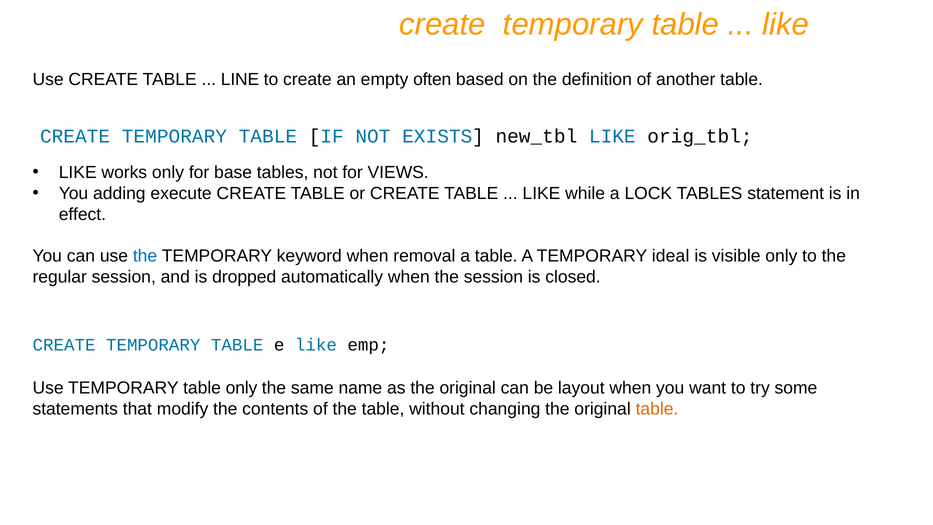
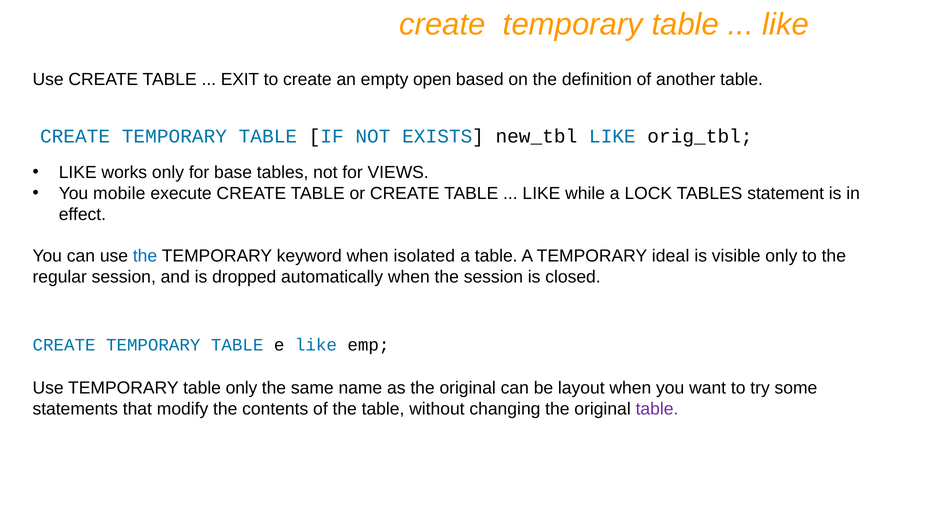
LINE: LINE -> EXIT (240, 79)
often: often -> open (432, 79)
adding: adding -> mobile (119, 194)
removal: removal -> isolated (424, 256)
table colour: orange -> purple (657, 409)
